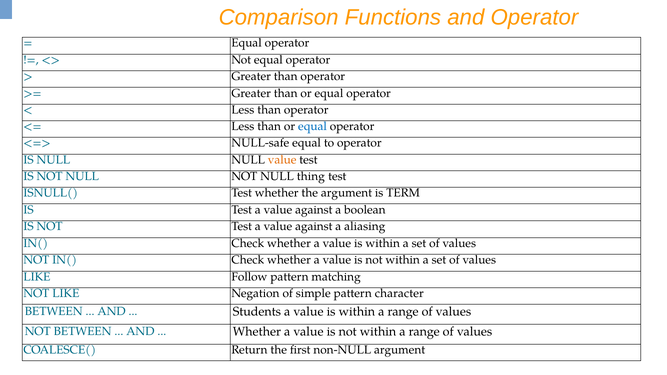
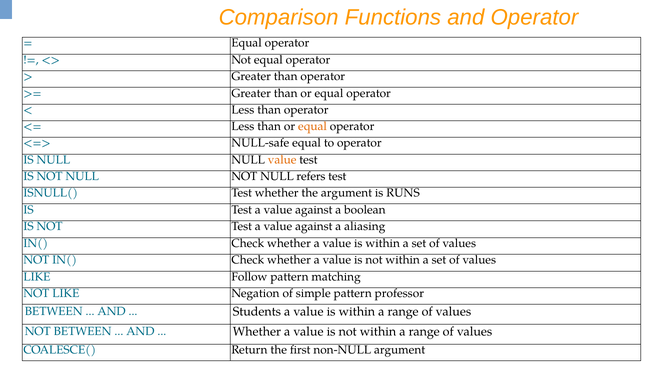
equal colour: blue -> orange (312, 126)
thing: thing -> refers (311, 177)
TERM: TERM -> RUNS (403, 193)
character: character -> professor (399, 294)
